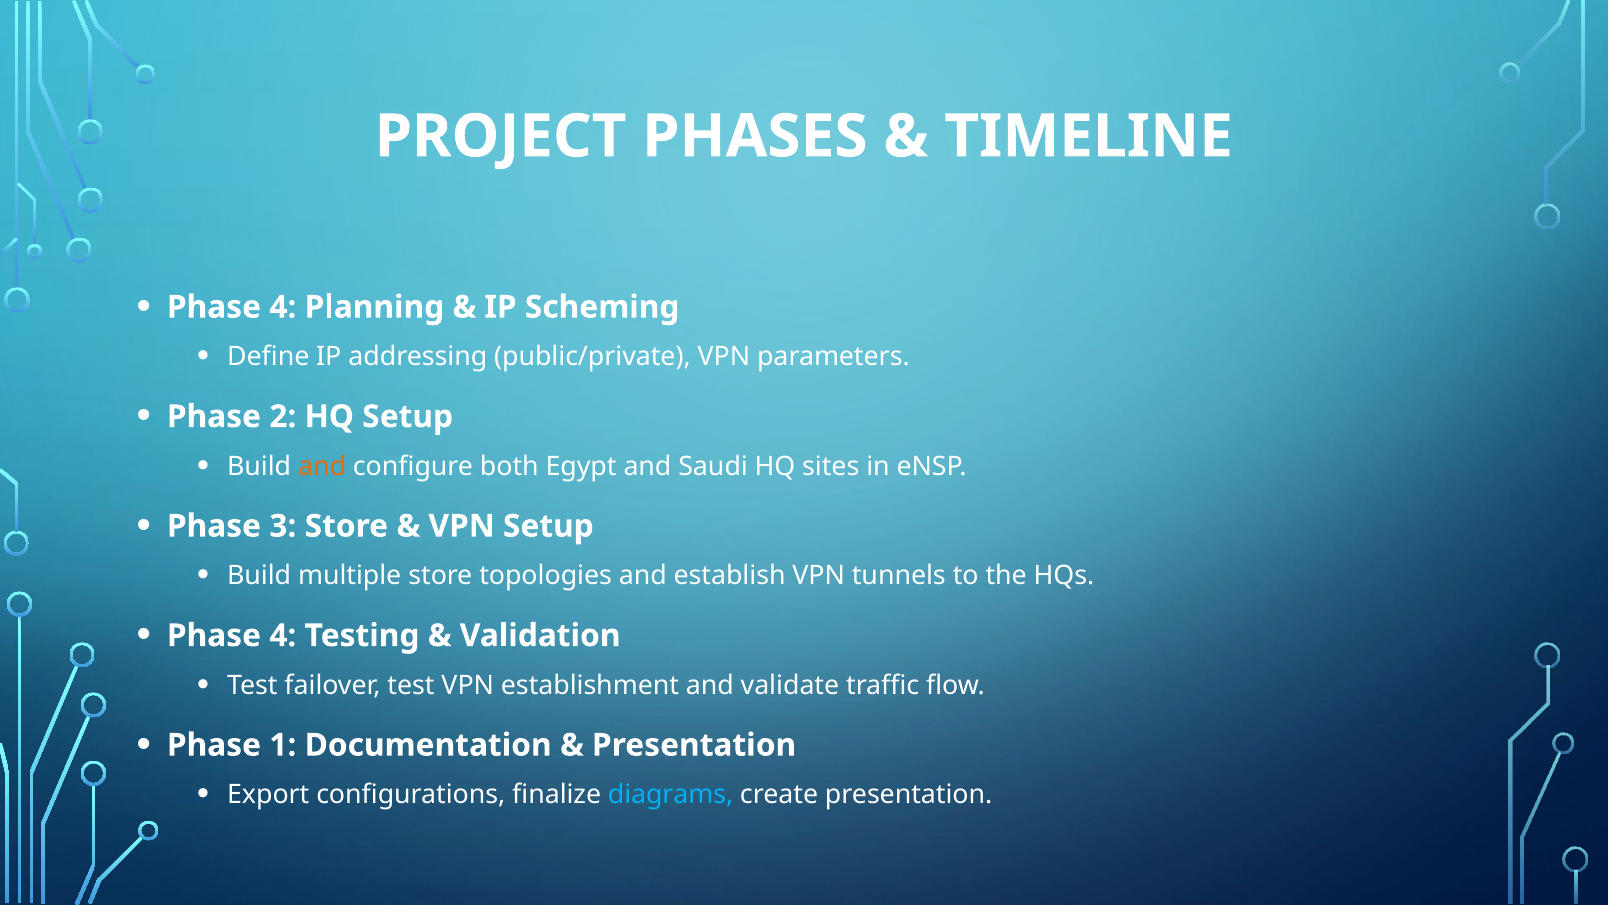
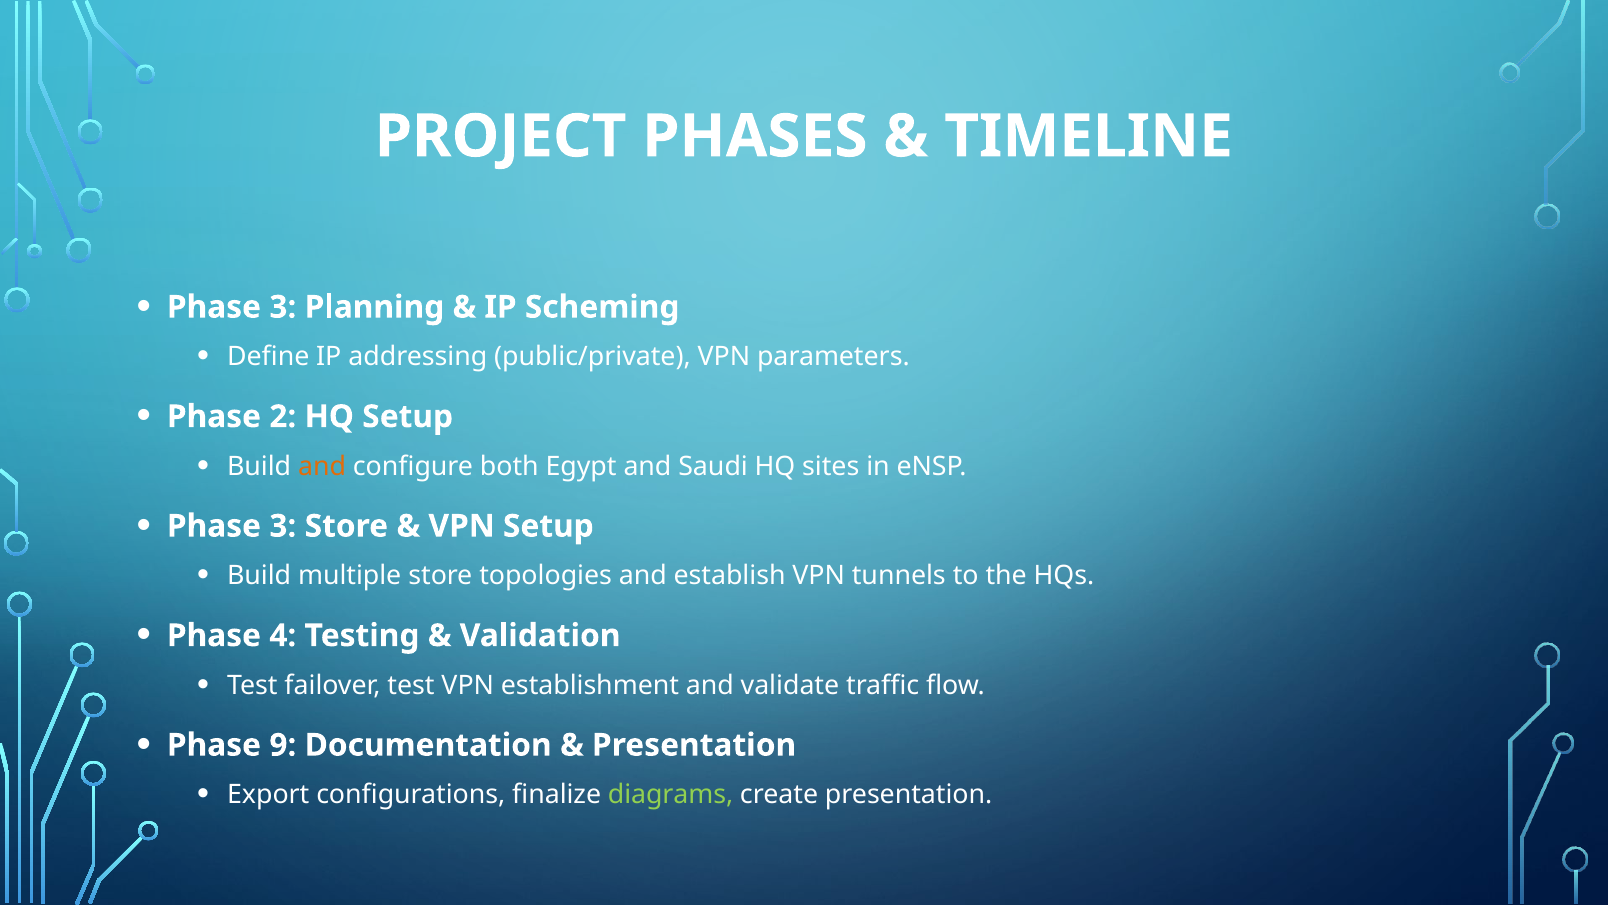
4: 4 -> 3 (283, 307)
1: 1 -> 9 (283, 745)
diagrams colour: light blue -> light green (671, 794)
